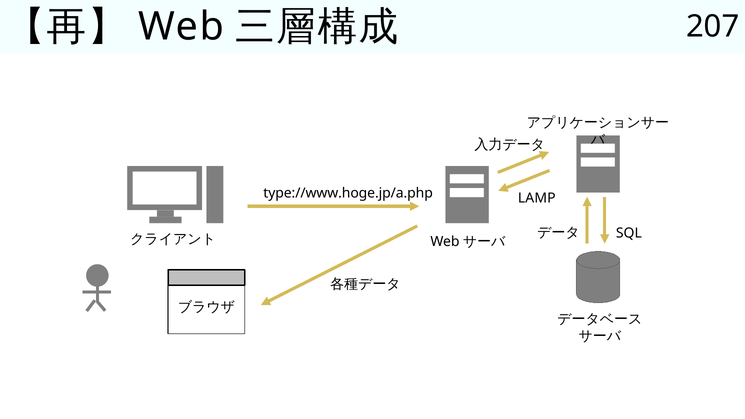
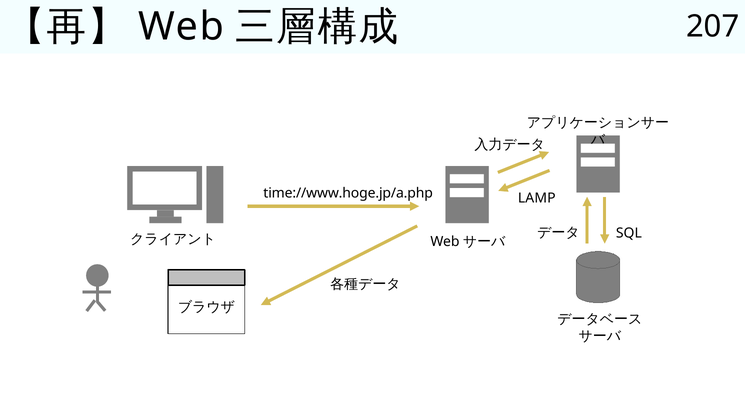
type://www.hoge.jp/a.php: type://www.hoge.jp/a.php -> time://www.hoge.jp/a.php (348, 193)
